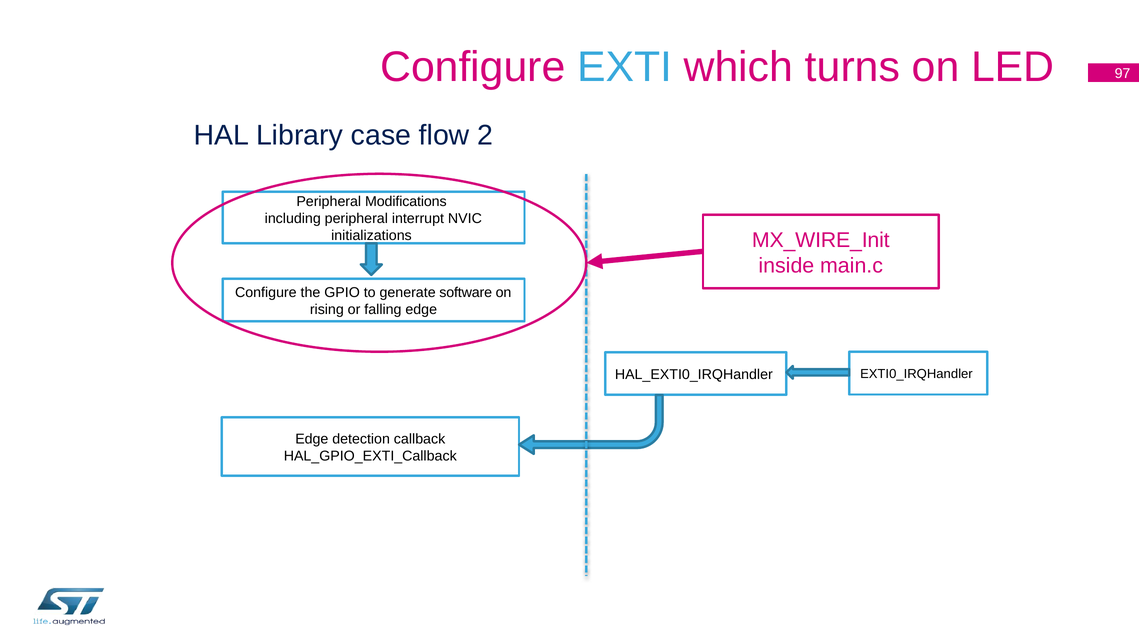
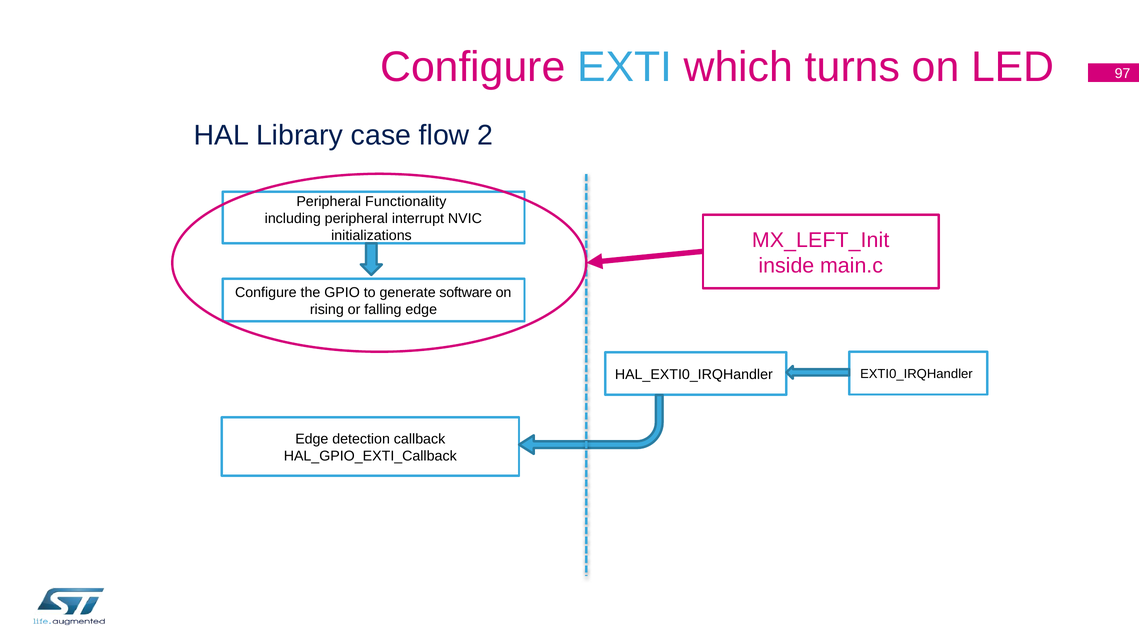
Modifications: Modifications -> Functionality (406, 201)
MX_WIRE_Init: MX_WIRE_Init -> MX_LEFT_Init (821, 240)
